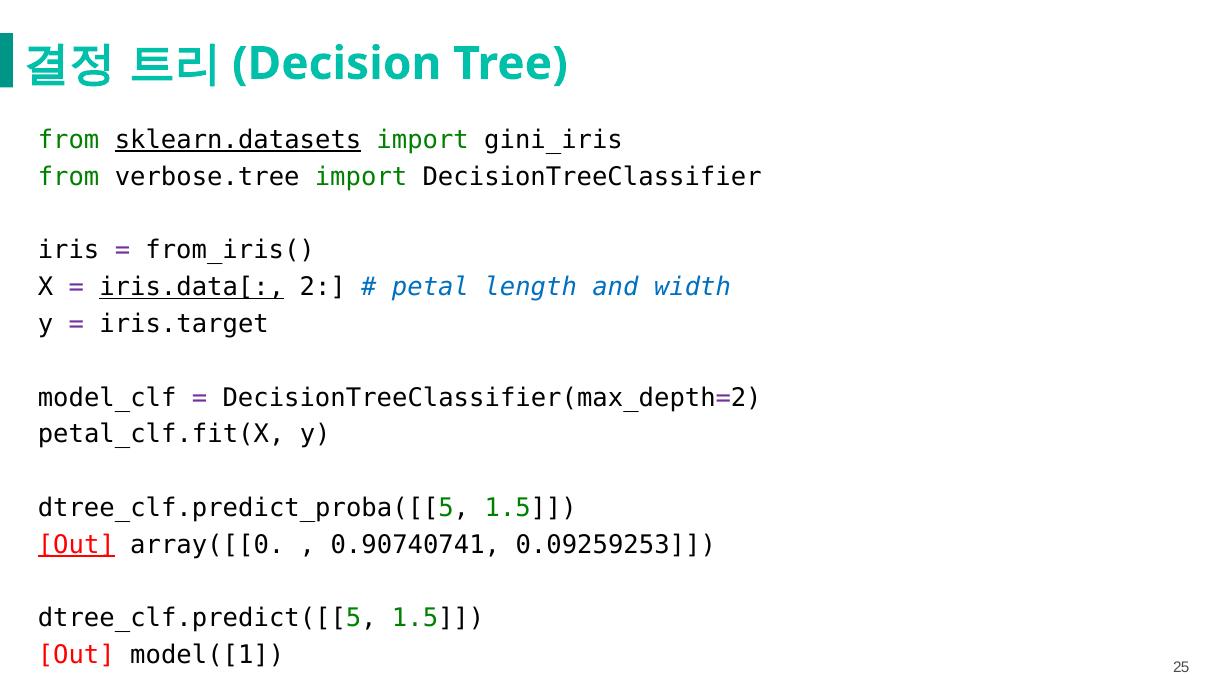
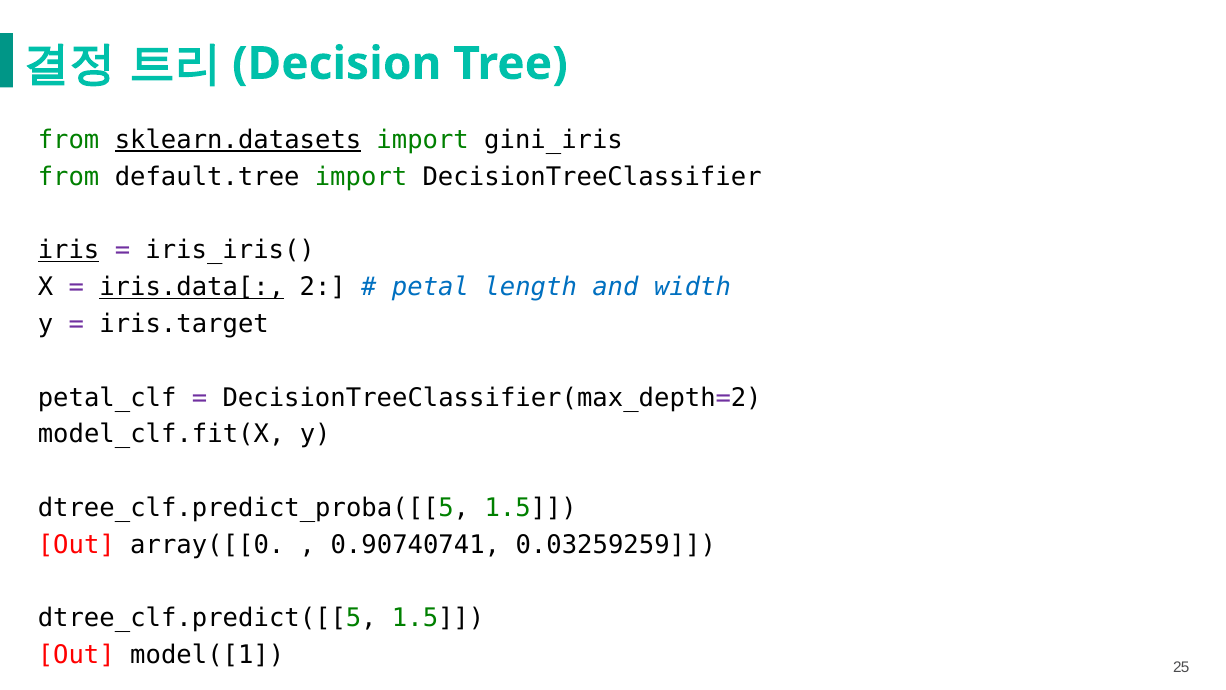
verbose.tree: verbose.tree -> default.tree (207, 177)
iris underline: none -> present (69, 250)
from_iris(: from_iris( -> iris_iris( (230, 250)
model_clf: model_clf -> petal_clf (107, 398)
petal_clf.fit(X: petal_clf.fit(X -> model_clf.fit(X (161, 434)
Out underline: present -> none (76, 545)
0.09259253: 0.09259253 -> 0.03259259 (616, 545)
